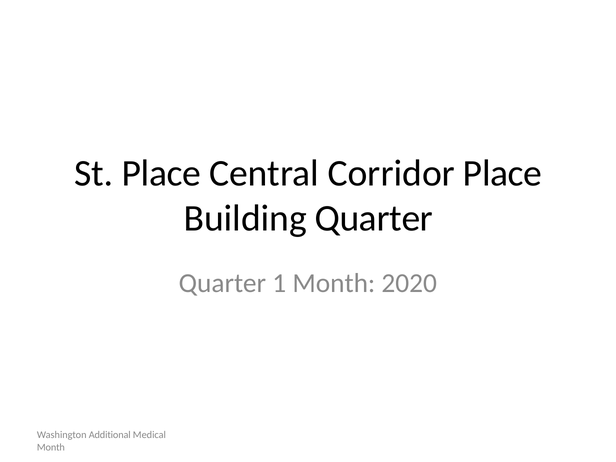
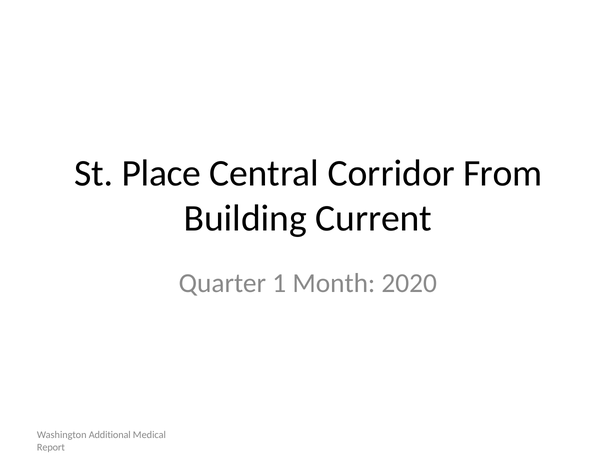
Corridor Place: Place -> From (503, 173)
Building Quarter: Quarter -> Current (374, 218)
Month: Month -> Report (51, 447)
